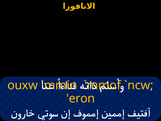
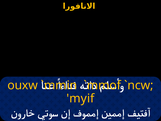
eron: eron -> myif (80, 98)
